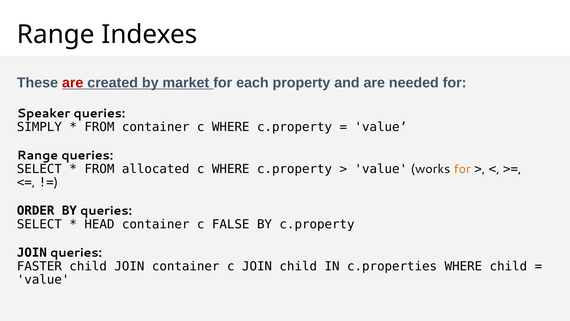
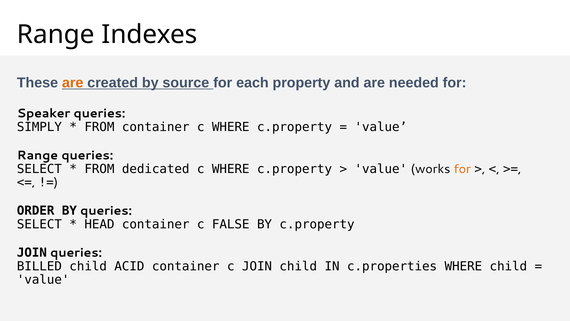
are colour: red -> orange (73, 83)
market: market -> source (186, 83)
allocated: allocated -> dedicated (156, 169)
FASTER: FASTER -> BILLED (39, 266)
child JOIN: JOIN -> ACID (129, 266)
